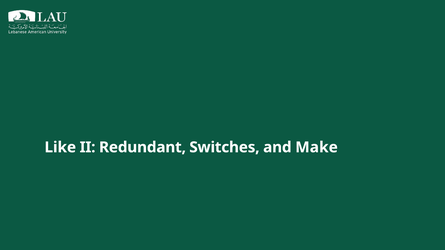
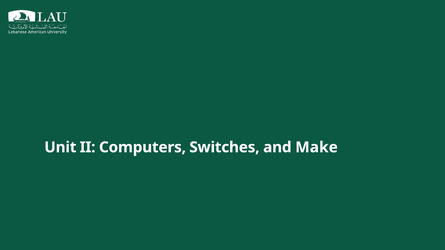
Like: Like -> Unit (60, 147)
Redundant: Redundant -> Computers (142, 147)
